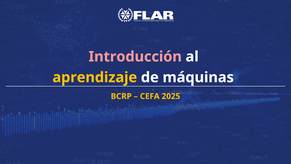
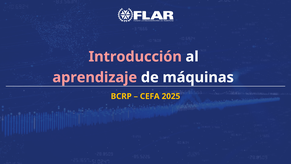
aprendizaje colour: yellow -> pink (95, 77)
